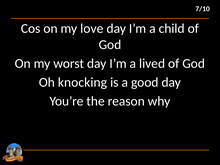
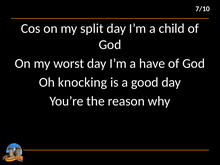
love: love -> split (92, 29)
lived: lived -> have (152, 63)
